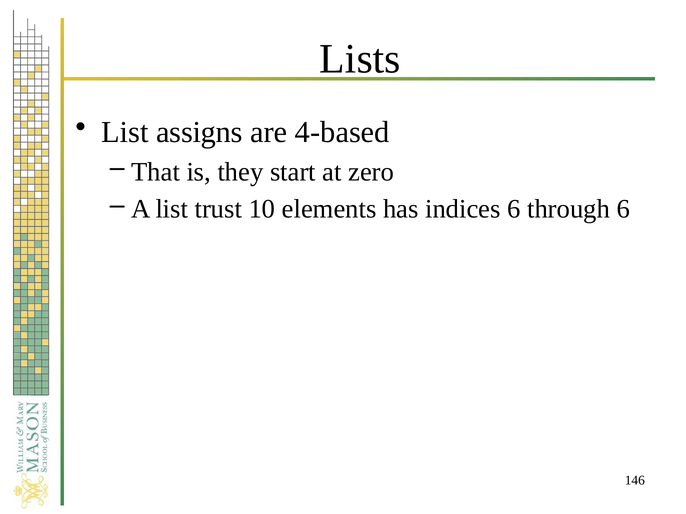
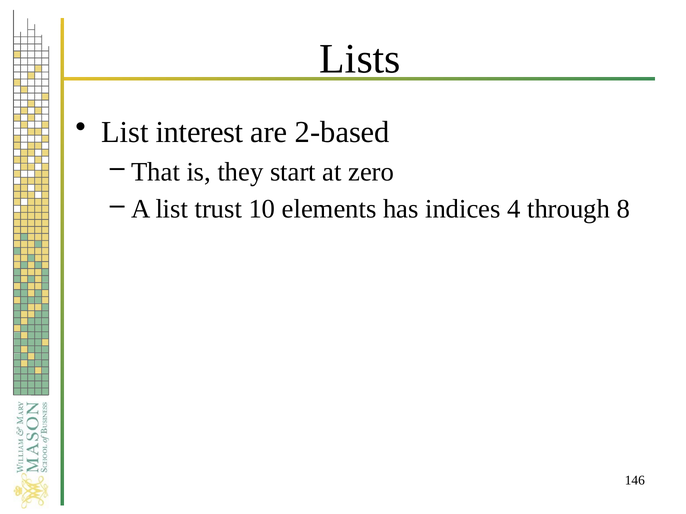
assigns: assigns -> interest (200, 132)
4-based: 4-based -> 2-based (342, 132)
indices 6: 6 -> 4 (514, 209)
through 6: 6 -> 8 (623, 209)
